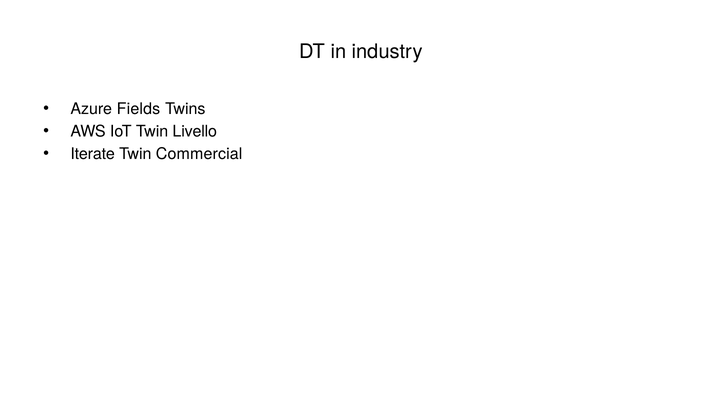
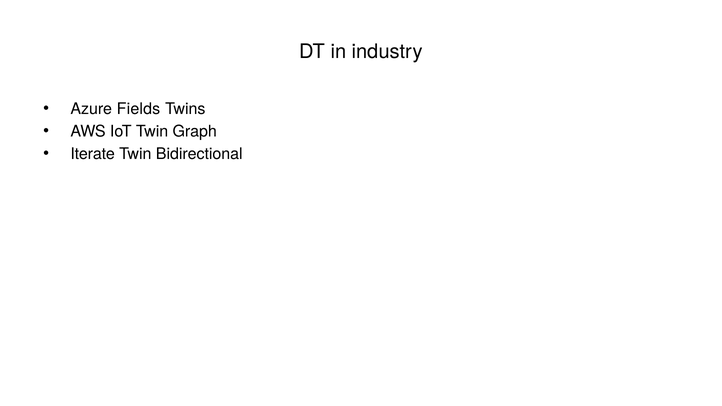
Livello: Livello -> Graph (195, 132)
Commercial: Commercial -> Bidirectional (199, 154)
